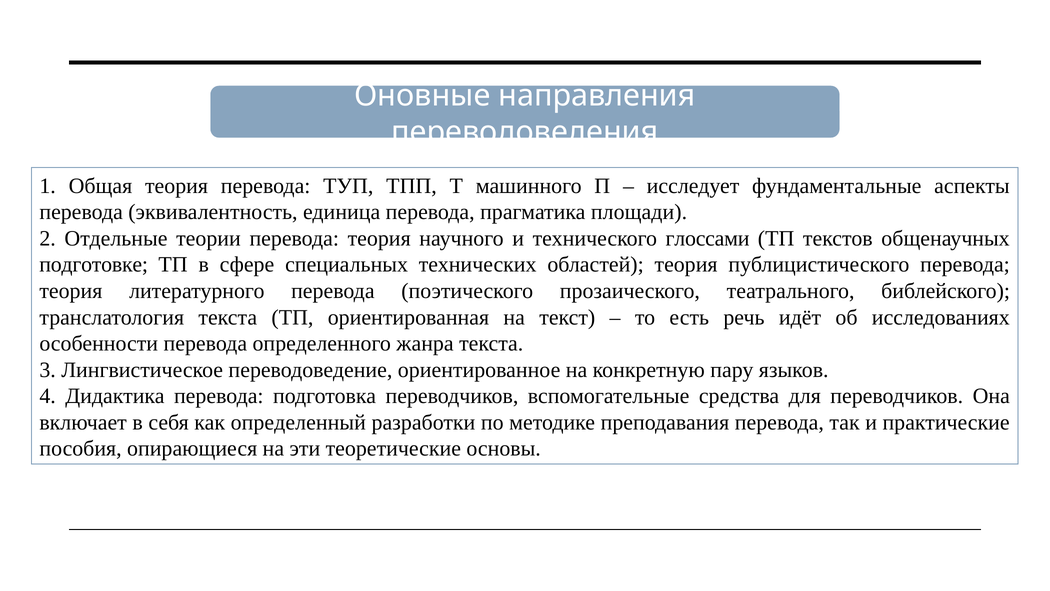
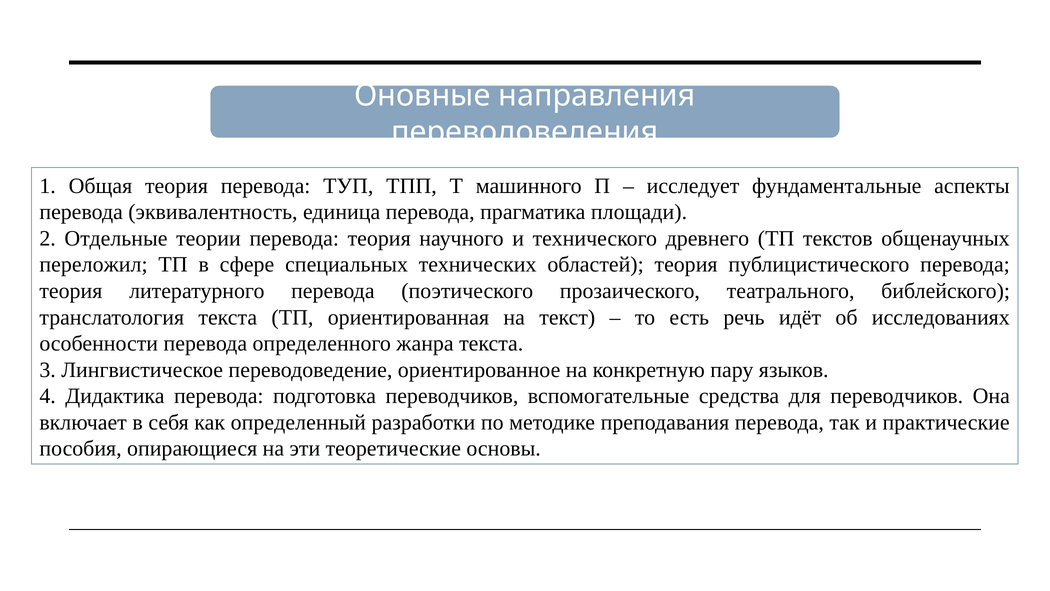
глоссами: глоссами -> древнего (707, 238)
подготовке: подготовке -> переложил (94, 265)
